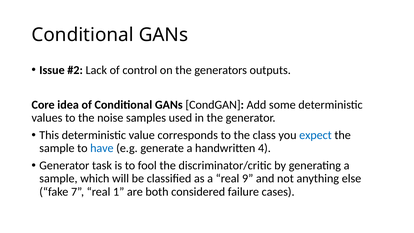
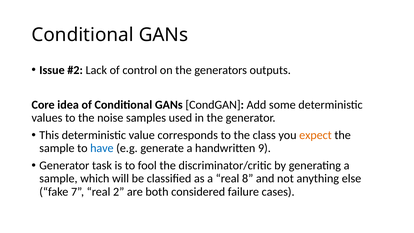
expect colour: blue -> orange (315, 135)
4: 4 -> 9 (264, 148)
9: 9 -> 8 (248, 179)
1: 1 -> 2 (119, 192)
